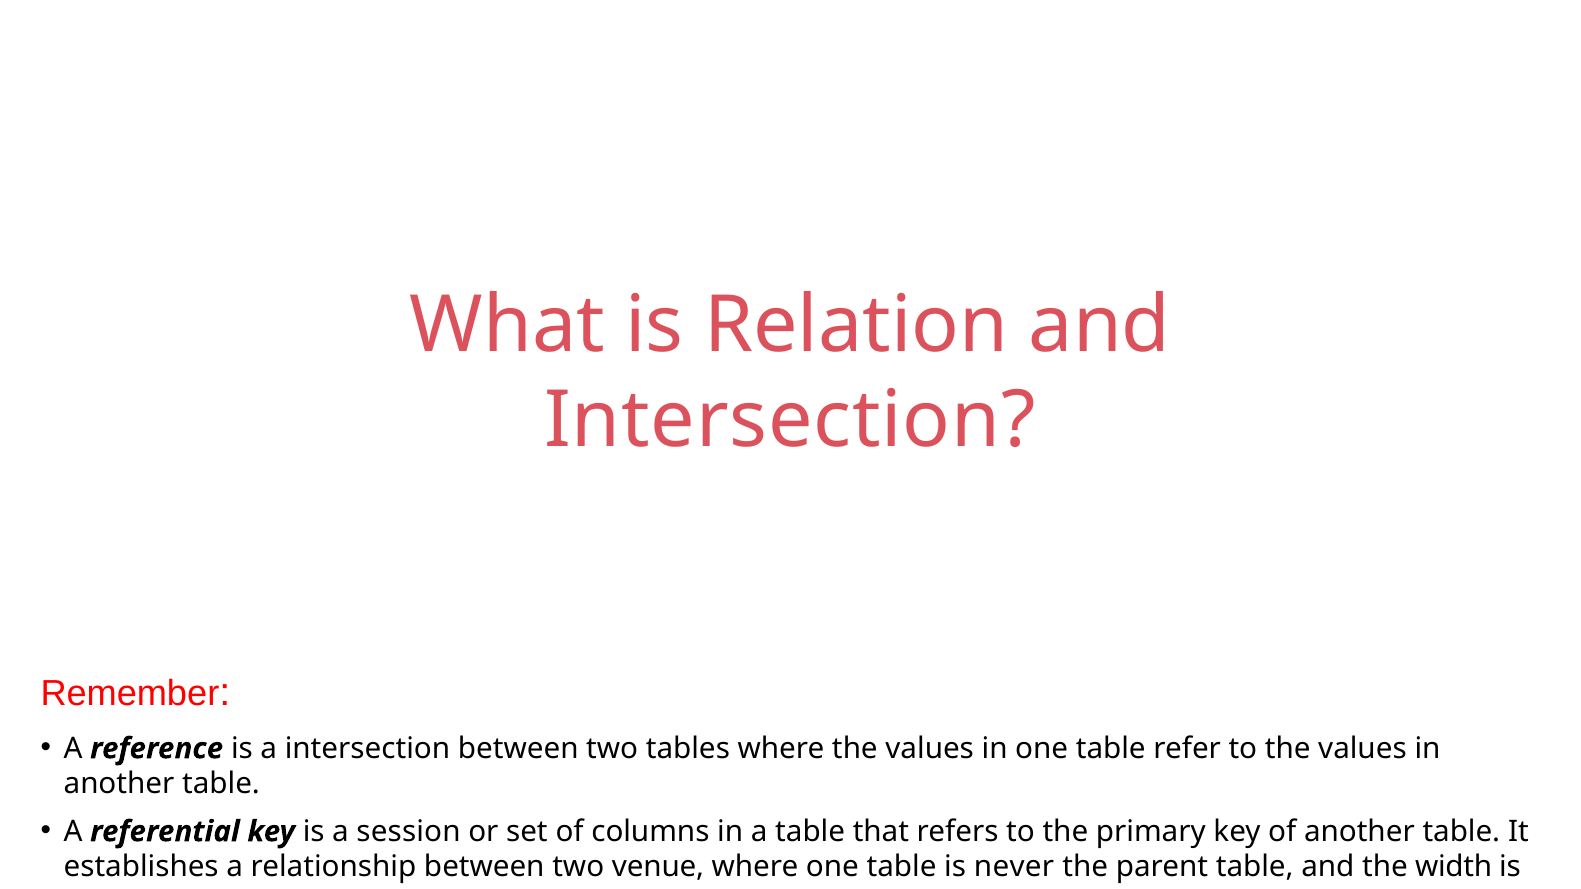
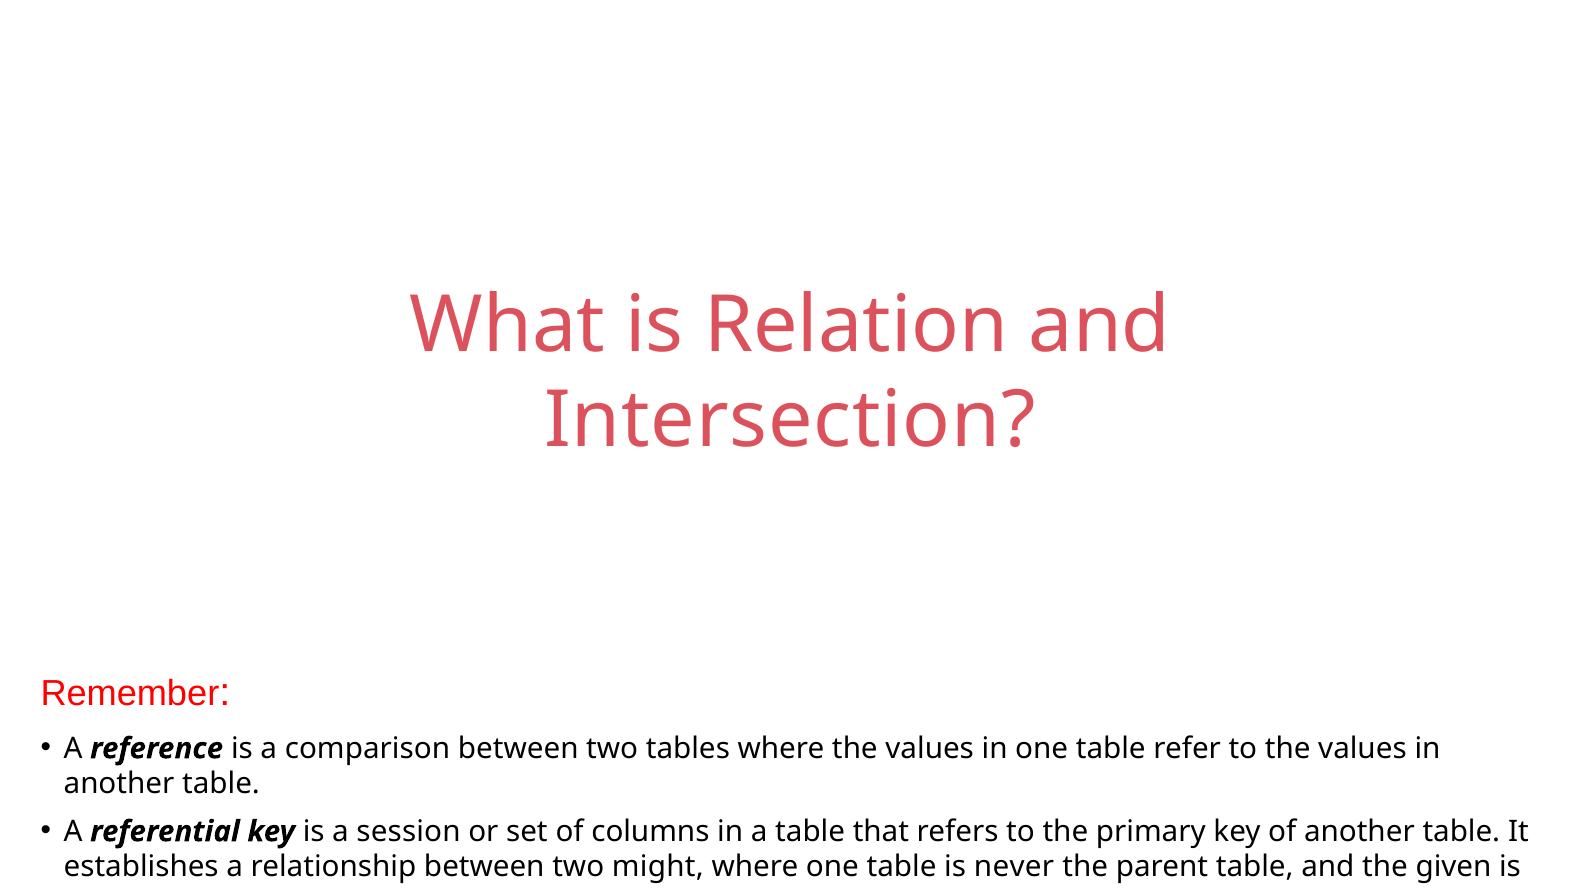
a intersection: intersection -> comparison (367, 749)
venue: venue -> might (658, 867)
width: width -> given (1453, 867)
